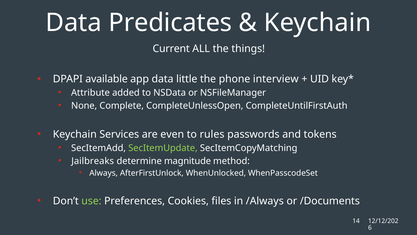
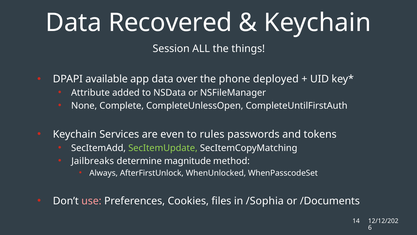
Predicates: Predicates -> Recovered (170, 23)
Current: Current -> Session (171, 49)
little: little -> over (187, 79)
interview: interview -> deployed (276, 79)
use colour: light green -> pink (91, 201)
/Always: /Always -> /Sophia (265, 201)
